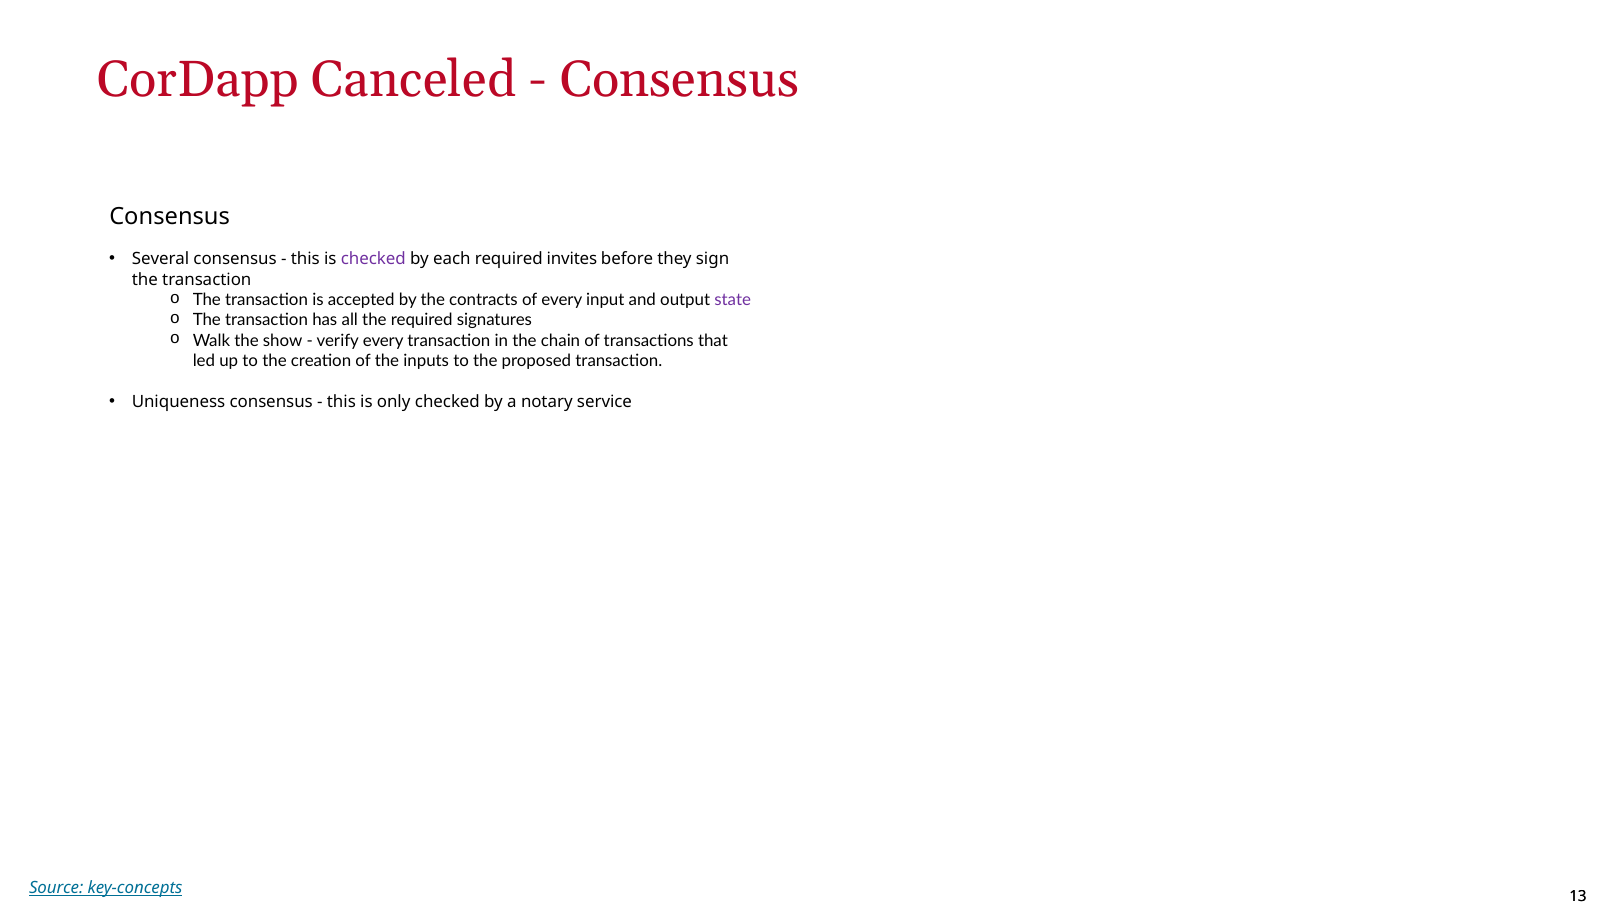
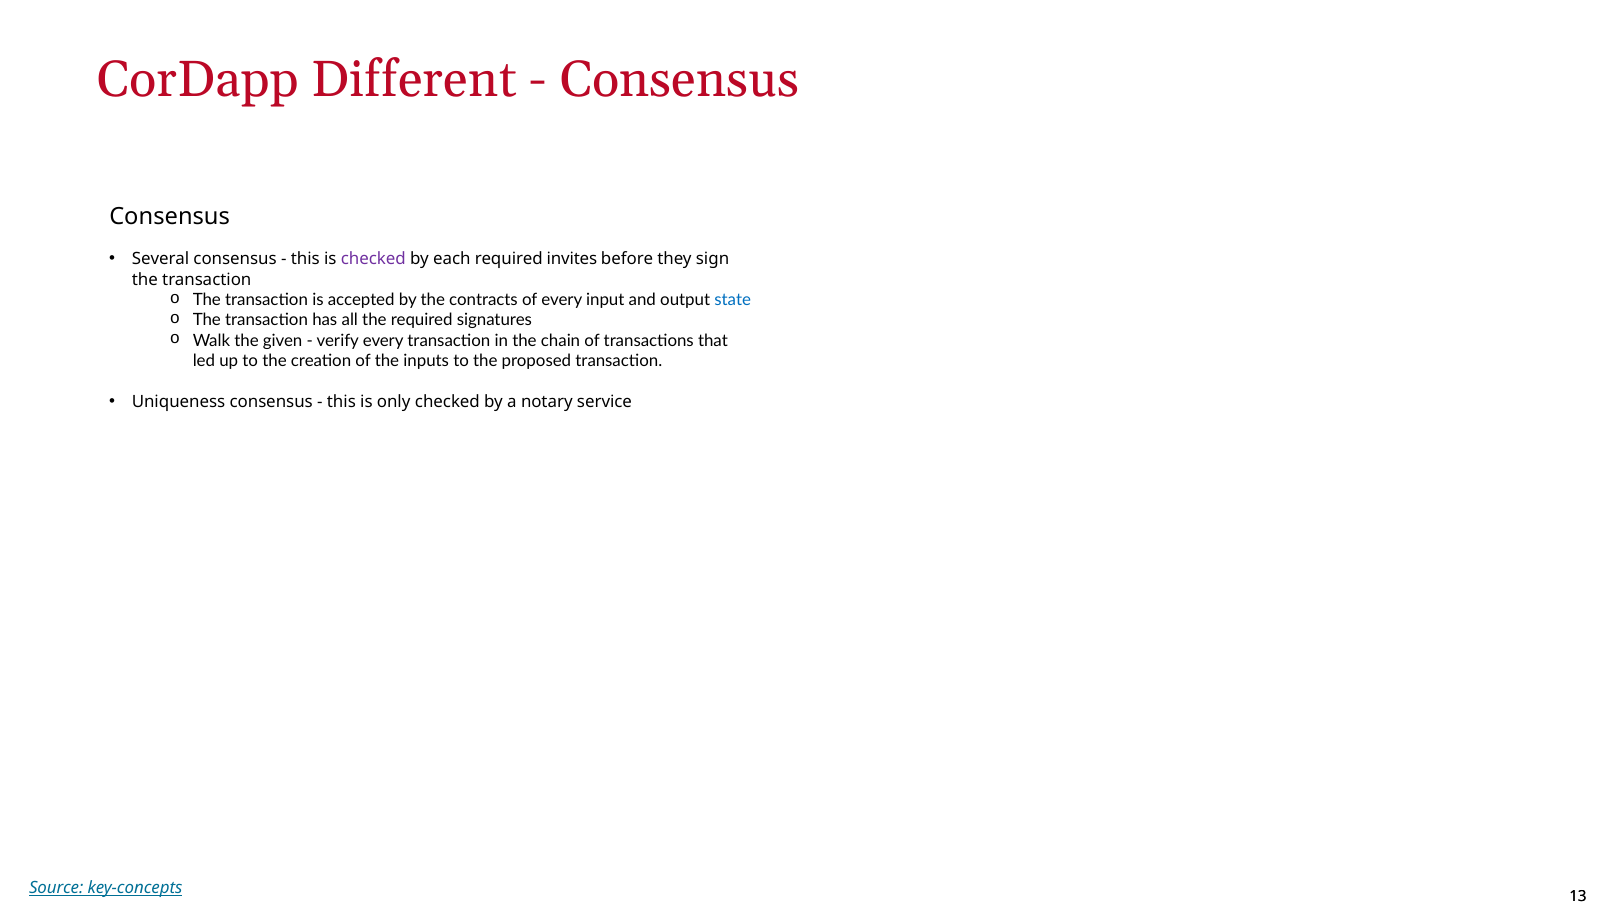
Canceled: Canceled -> Different (414, 80)
state colour: purple -> blue (733, 300)
show: show -> given (283, 341)
